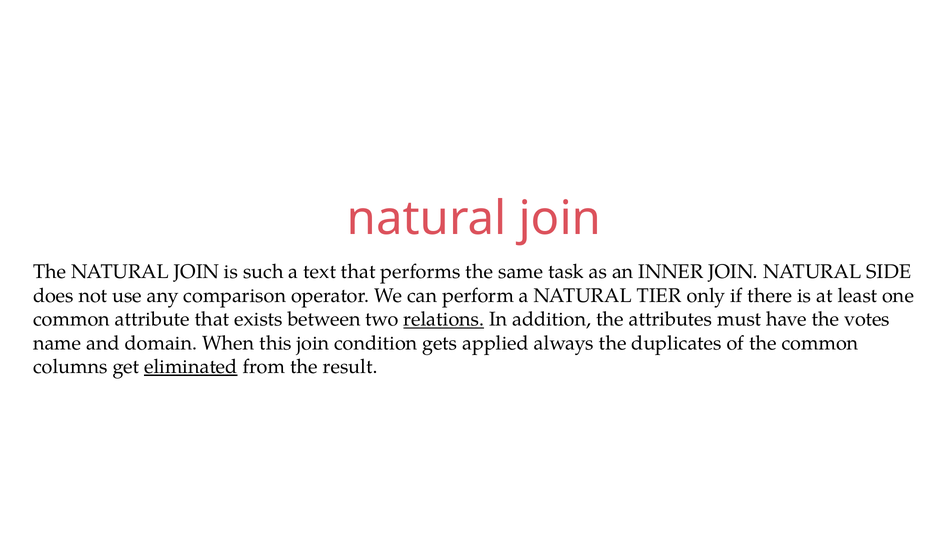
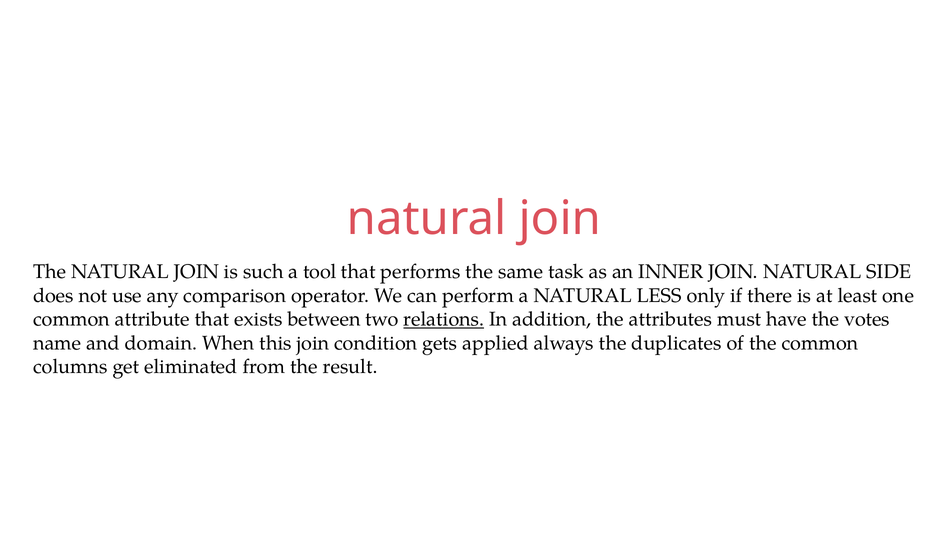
text: text -> tool (320, 272)
TIER: TIER -> LESS (659, 296)
eliminated underline: present -> none (191, 367)
